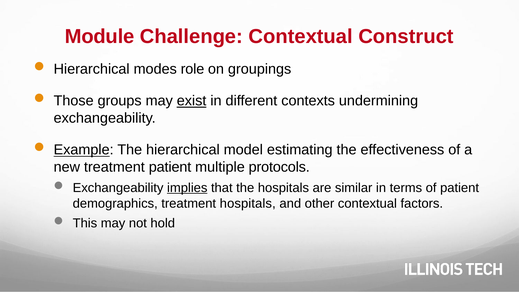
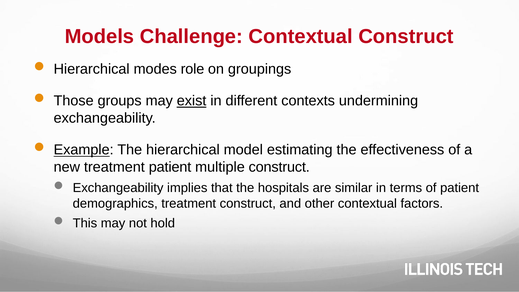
Module: Module -> Models (99, 37)
multiple protocols: protocols -> construct (279, 167)
implies underline: present -> none (187, 188)
treatment hospitals: hospitals -> construct (248, 203)
